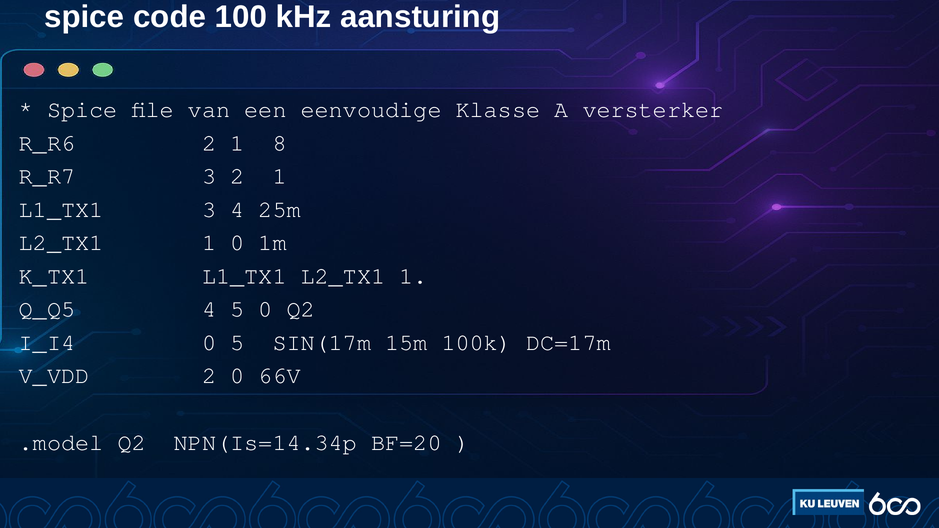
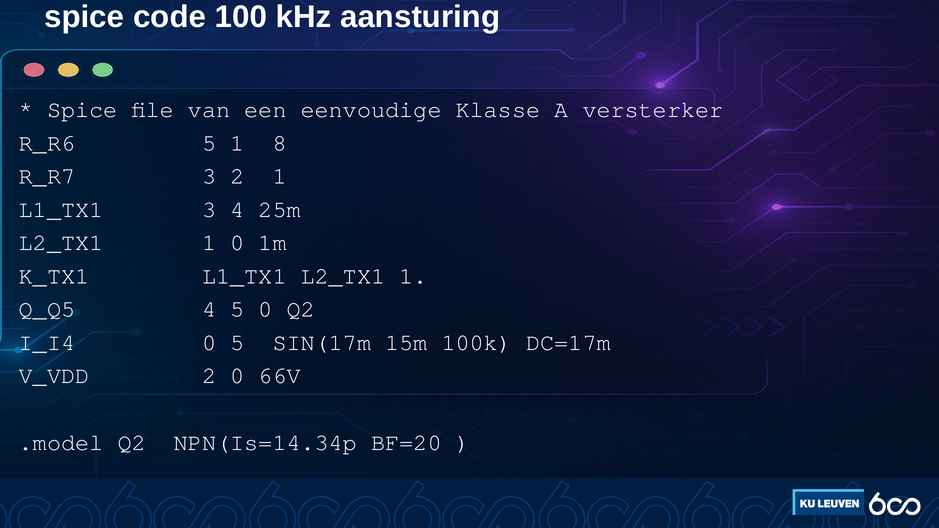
R_R6 2: 2 -> 5 (209, 143)
